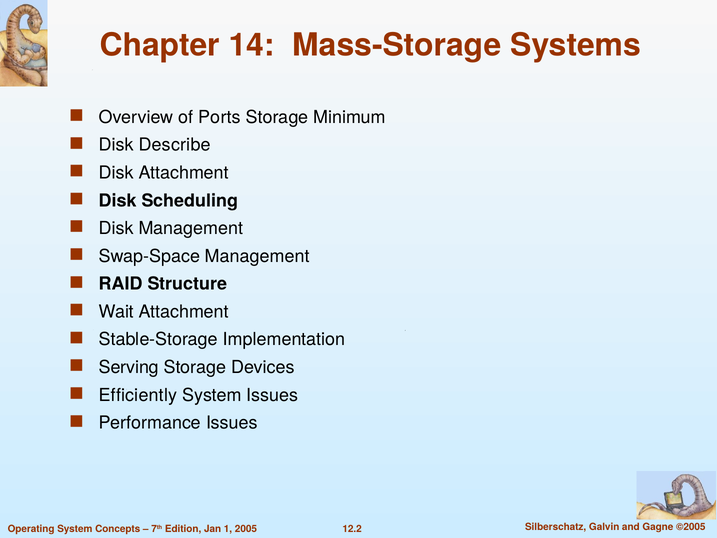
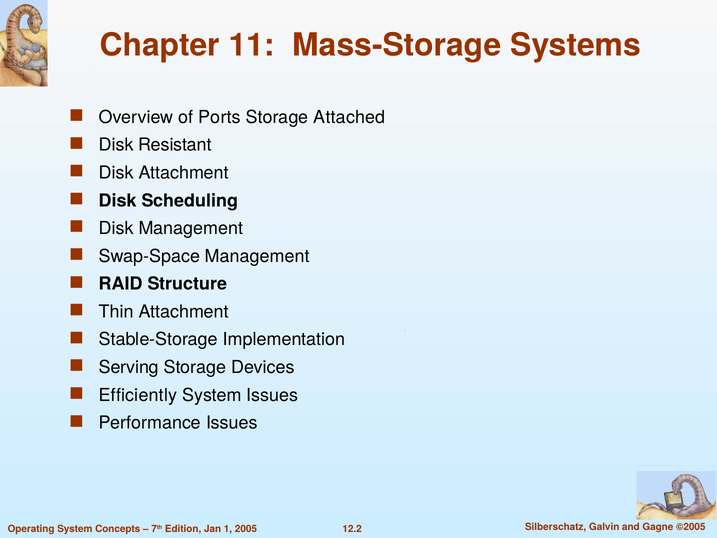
14: 14 -> 11 (252, 45)
Minimum: Minimum -> Attached (349, 117)
Describe: Describe -> Resistant (175, 145)
Wait: Wait -> Thin (116, 312)
